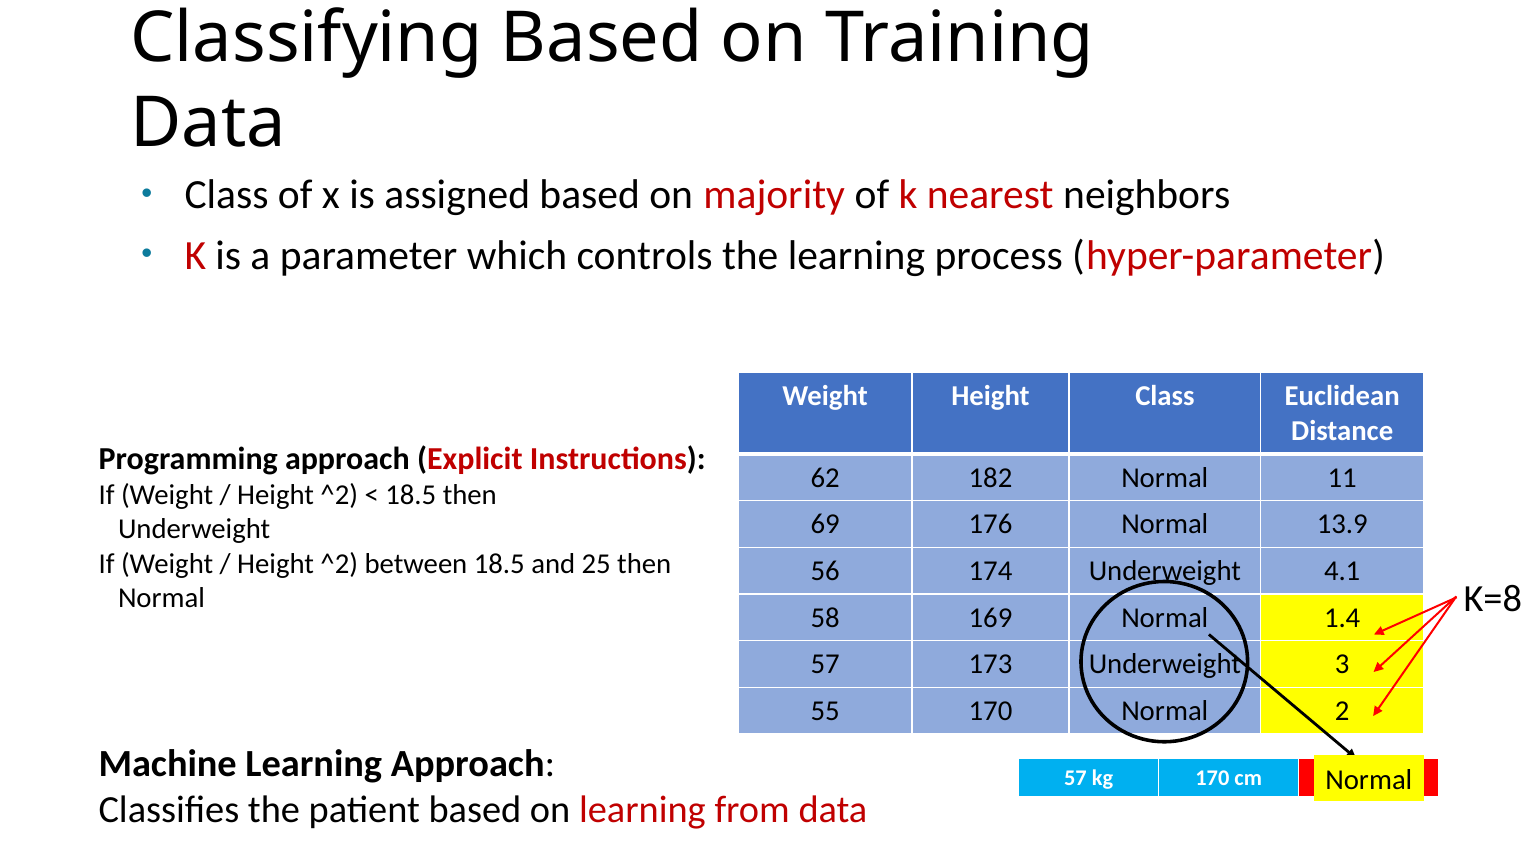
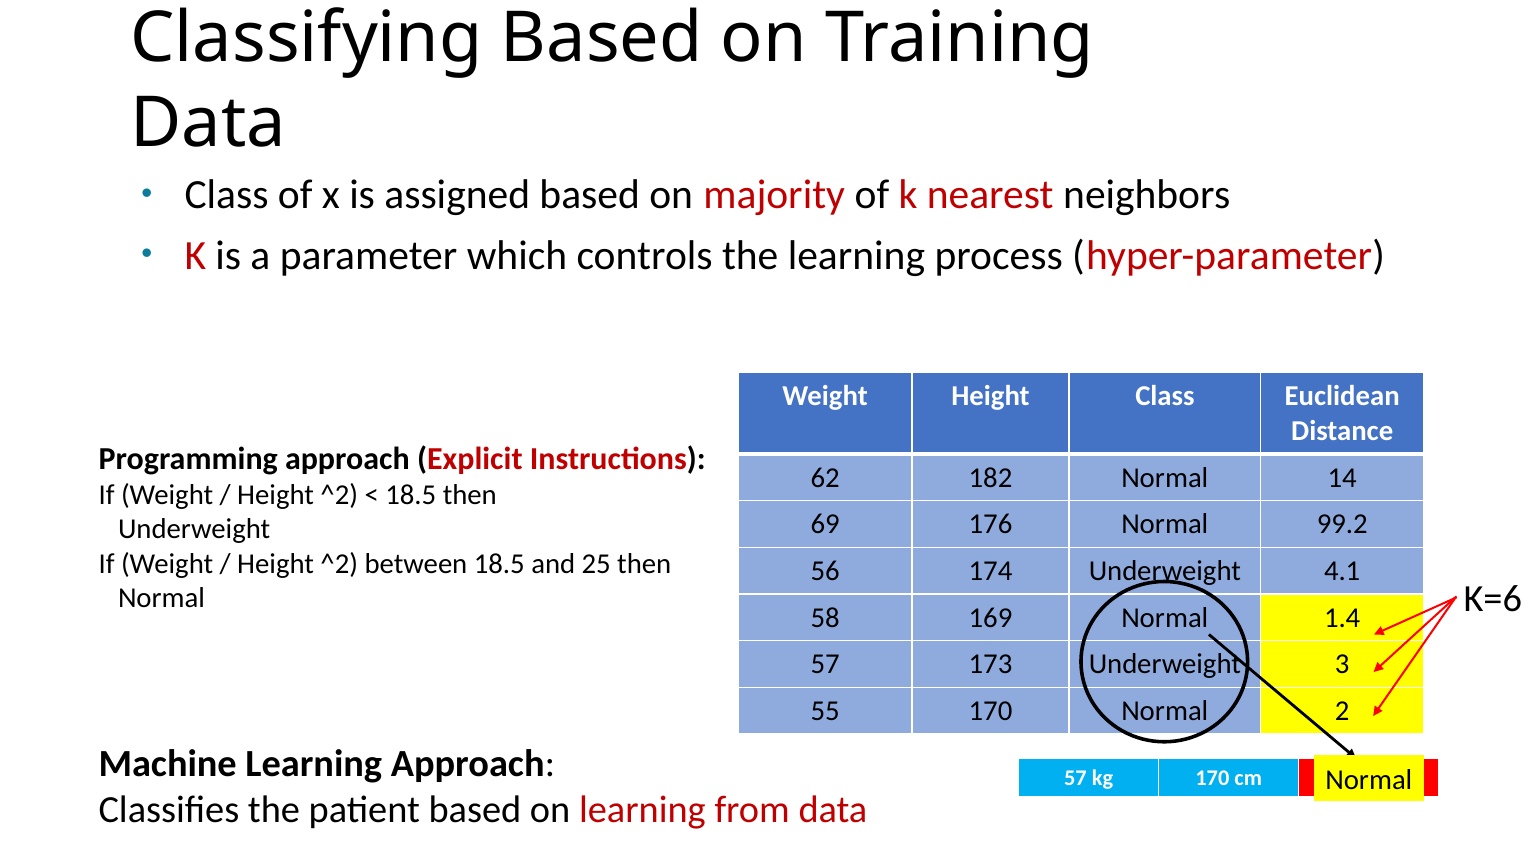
11: 11 -> 14 (1342, 478)
13.9: 13.9 -> 99.2 (1342, 524)
K=8: K=8 -> K=6 (1493, 599)
